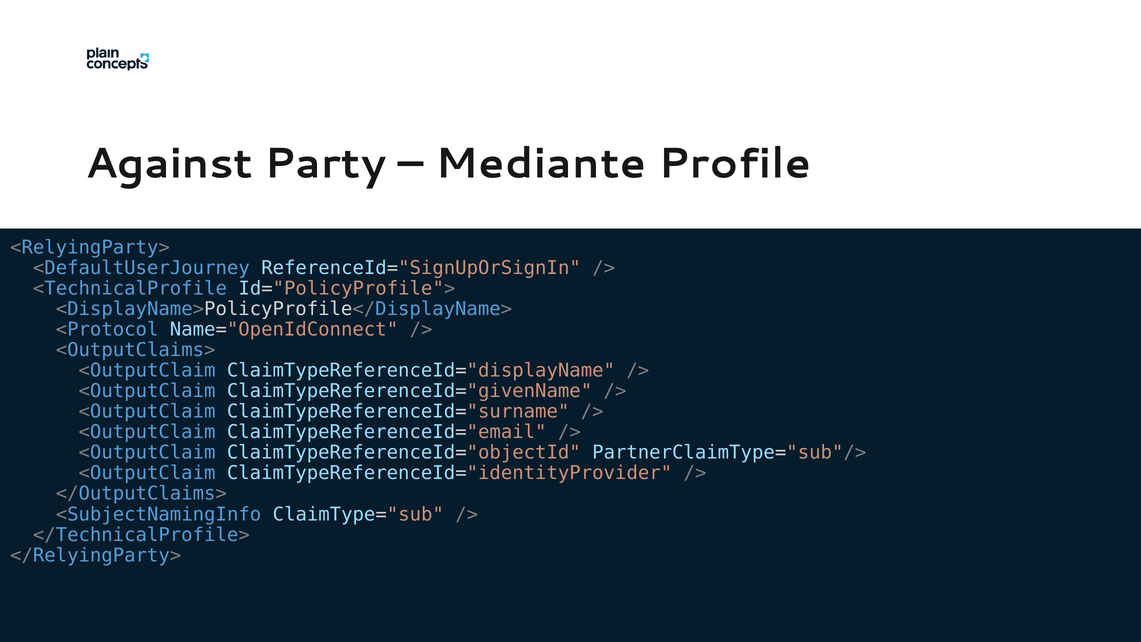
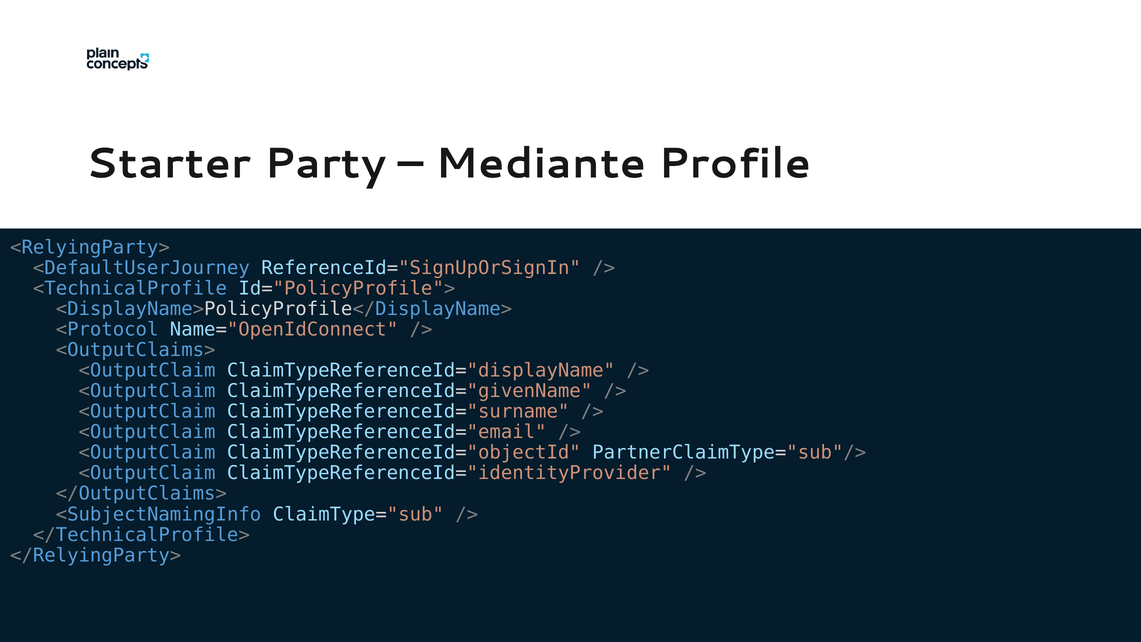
Against: Against -> Starter (169, 164)
